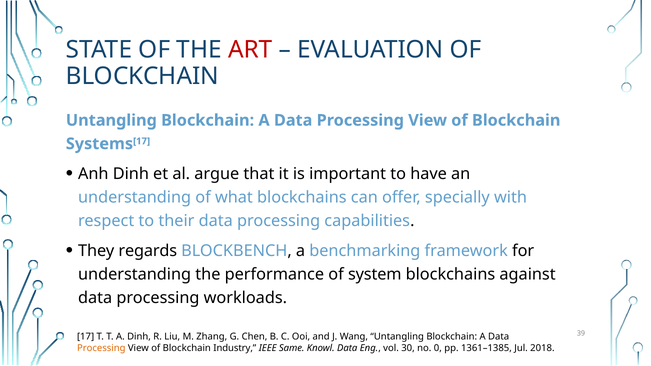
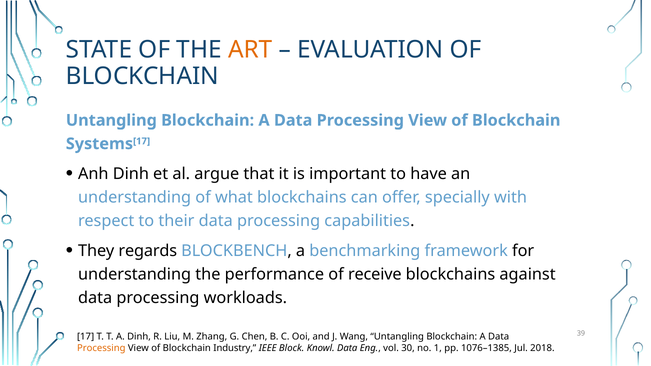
ART colour: red -> orange (250, 50)
system: system -> receive (375, 275)
Same: Same -> Block (292, 348)
0: 0 -> 1 (438, 348)
1361–1385: 1361–1385 -> 1076–1385 (486, 348)
